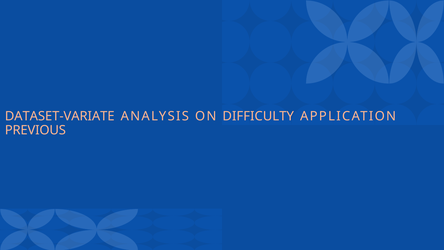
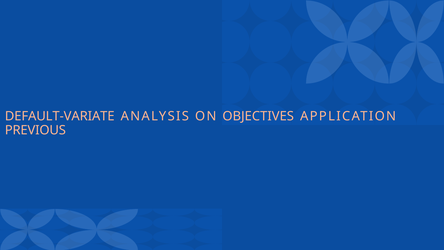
DATASET-VARIATE: DATASET-VARIATE -> DEFAULT-VARIATE (60, 116)
DIFFICULTY: DIFFICULTY -> OBJECTIVES (258, 116)
